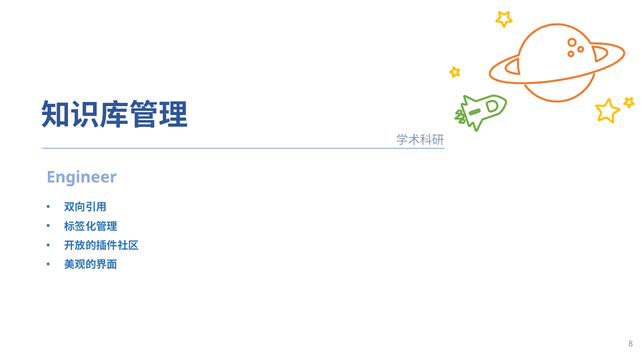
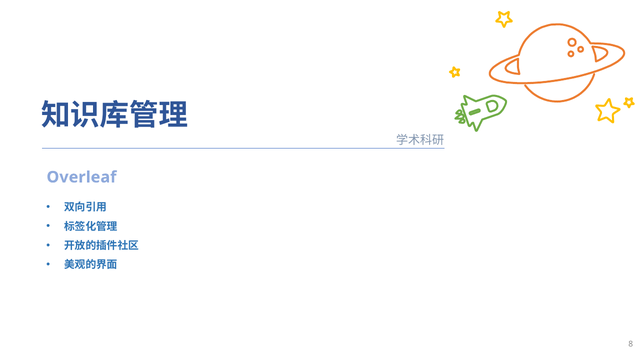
Engineer: Engineer -> Overleaf (81, 177)
